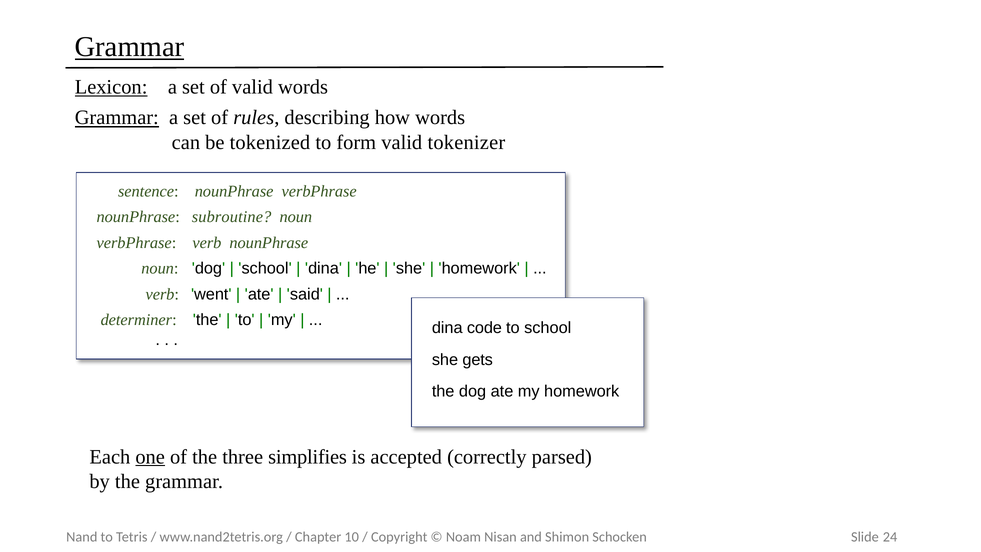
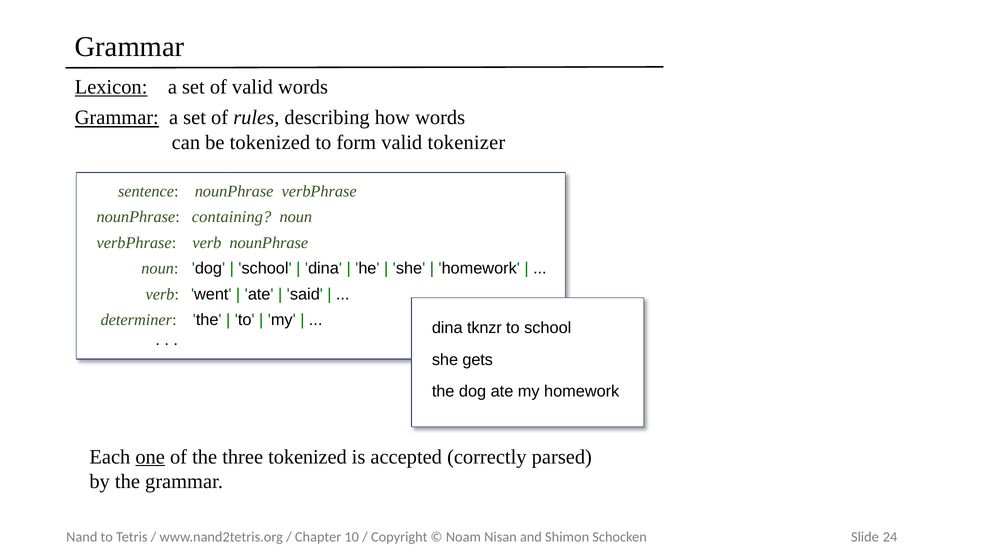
Grammar underline: present -> none (129, 47)
subroutine: subroutine -> containing (232, 217)
code: code -> tknzr (484, 328)
three simplifies: simplifies -> tokenized (307, 457)
